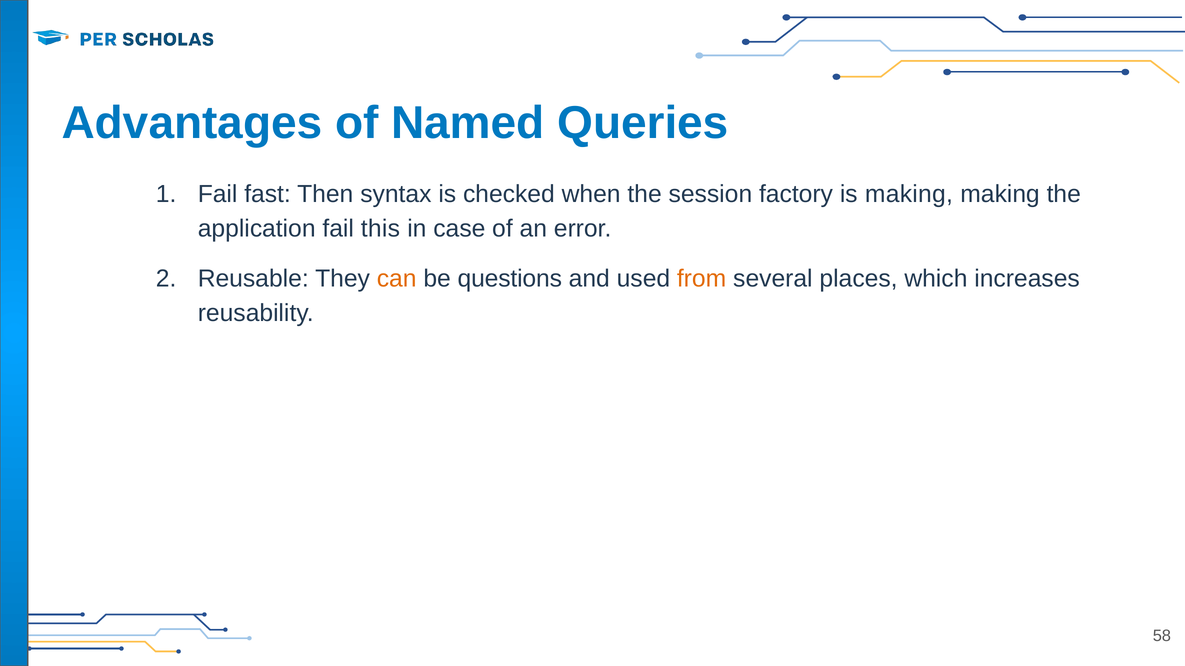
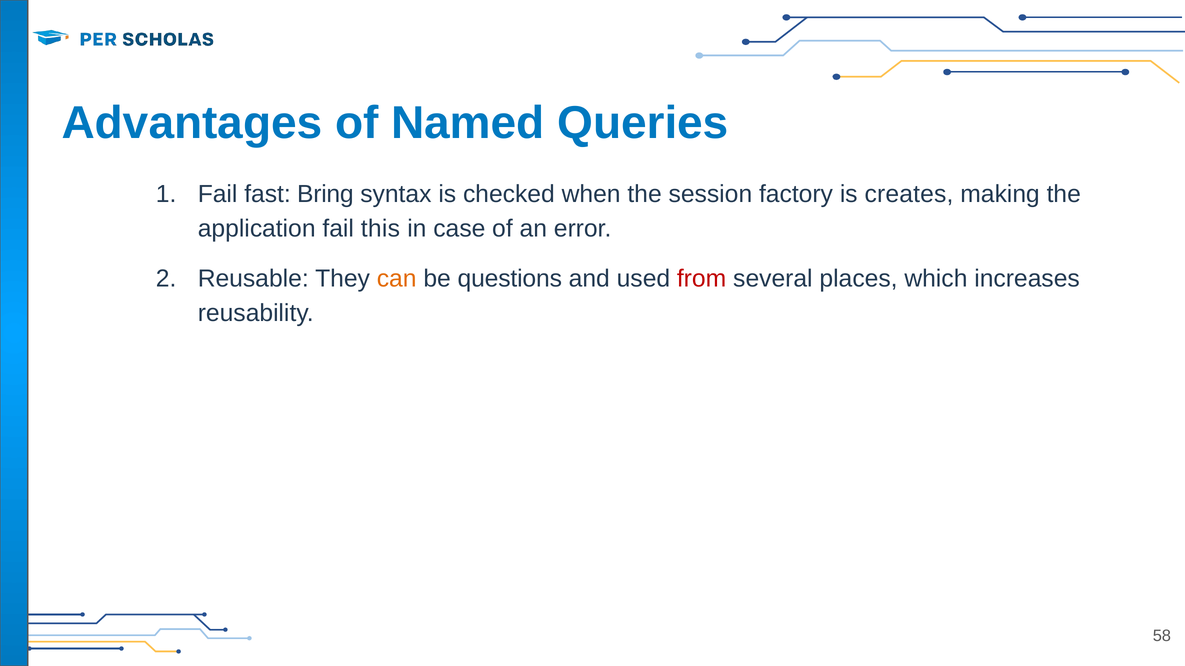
Then: Then -> Bring (325, 195)
is making: making -> creates (909, 195)
from colour: orange -> red (702, 279)
